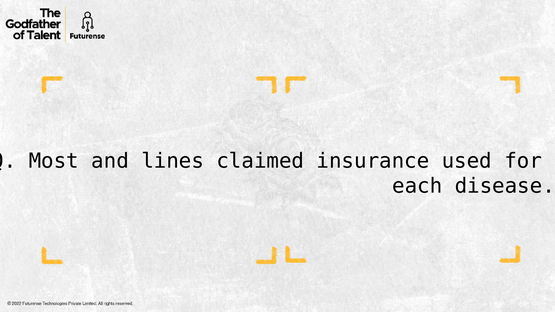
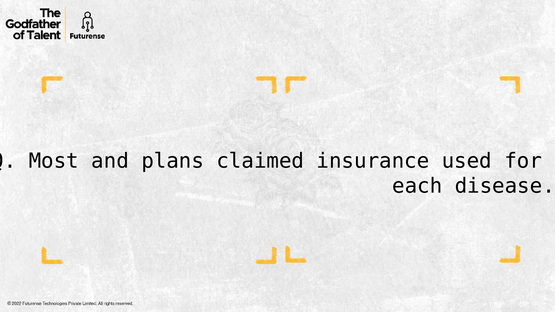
lines: lines -> plans (173, 161)
